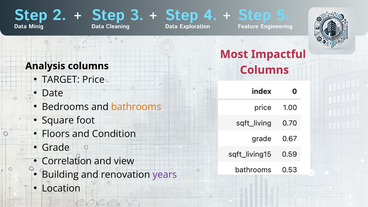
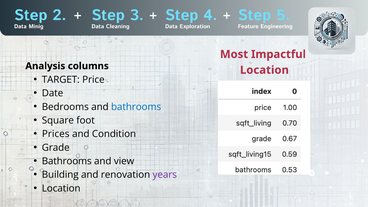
Columns: Columns -> Location (264, 70)
bathrooms colour: orange -> blue (136, 107)
Floors: Floors -> Prices (56, 134)
Correlation: Correlation -> Bathrooms (67, 161)
